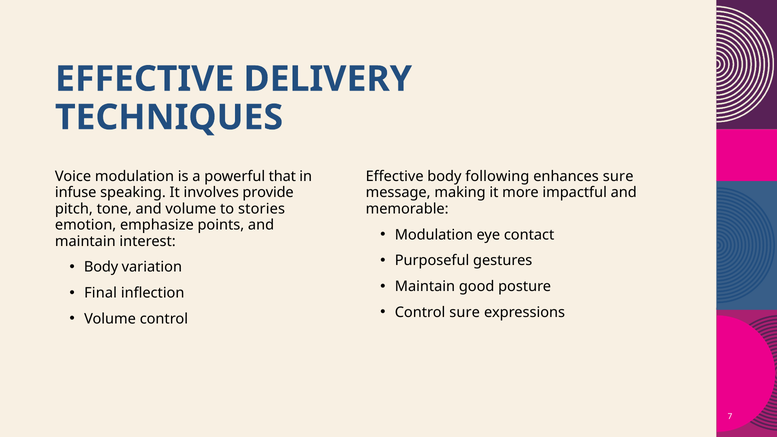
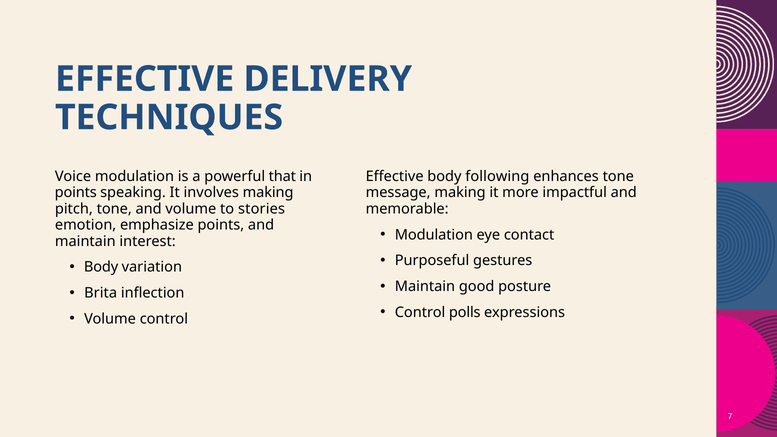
enhances sure: sure -> tone (618, 177)
infuse: infuse -> points (76, 193)
involves provide: provide -> making (268, 193)
Final: Final -> Brita (101, 293)
Control sure: sure -> polls (465, 313)
